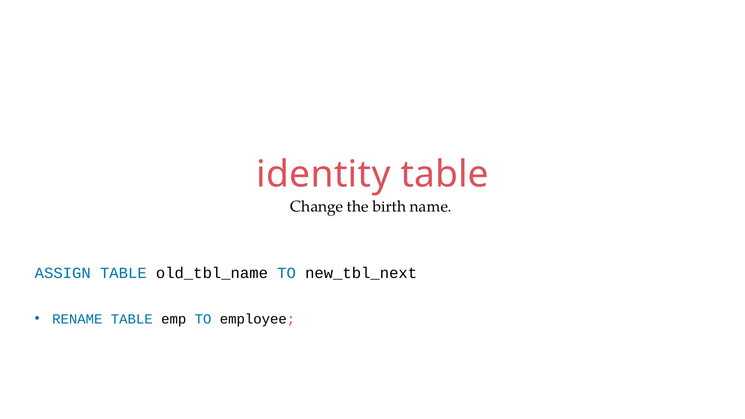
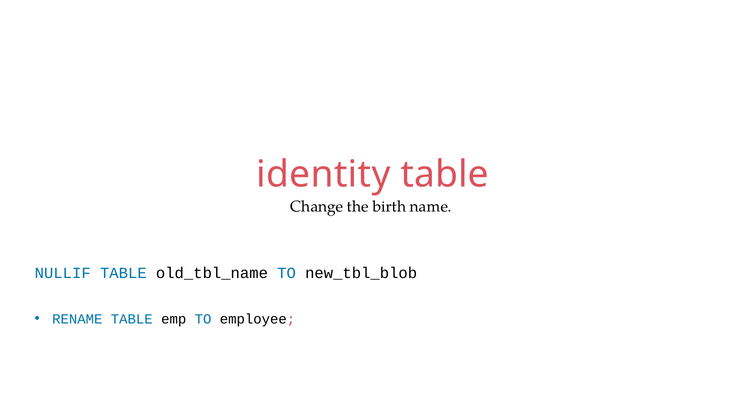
ASSIGN: ASSIGN -> NULLIF (63, 273)
new_tbl_next: new_tbl_next -> new_tbl_blob (361, 273)
